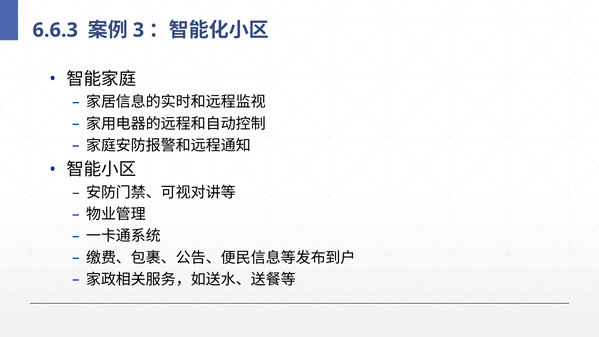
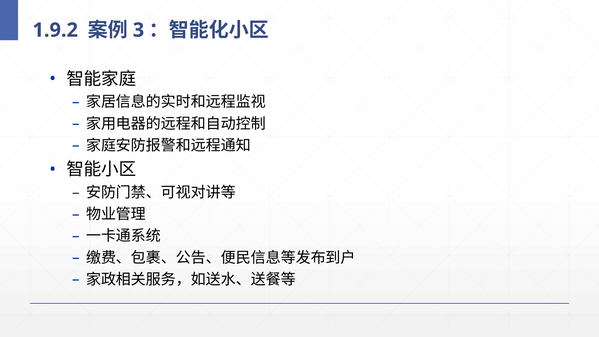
6.6.3: 6.6.3 -> 1.9.2 (55, 30)
